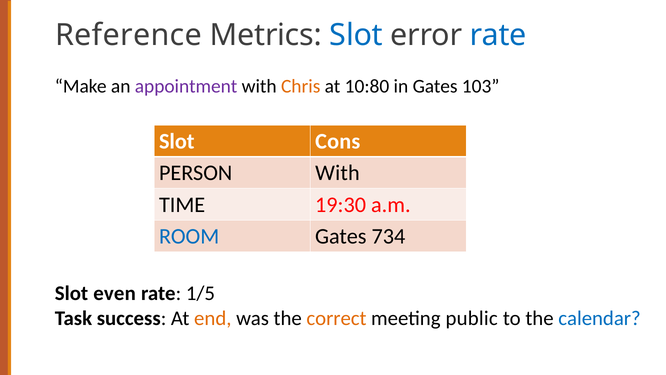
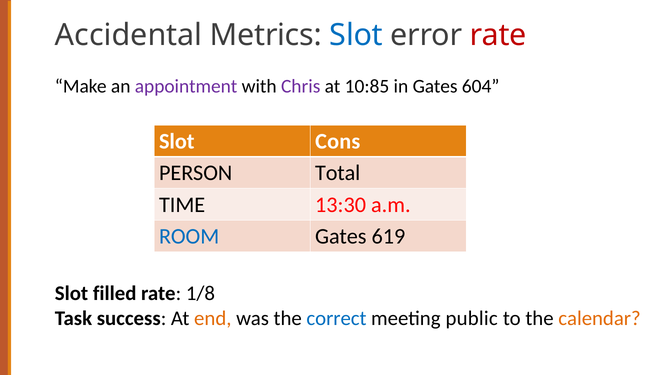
Reference: Reference -> Accidental (129, 35)
rate colour: blue -> red (498, 35)
Chris colour: orange -> purple (301, 86)
10:80: 10:80 -> 10:85 (367, 86)
103: 103 -> 604 (481, 86)
PERSON With: With -> Total (338, 173)
19:30: 19:30 -> 13:30 (341, 205)
734: 734 -> 619 (388, 236)
even: even -> filled (115, 293)
1/5: 1/5 -> 1/8 (200, 293)
correct colour: orange -> blue (336, 318)
calendar colour: blue -> orange (600, 318)
